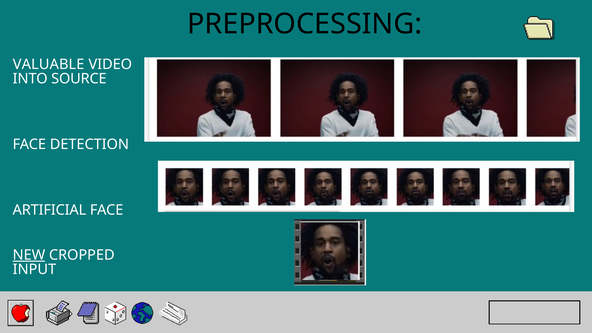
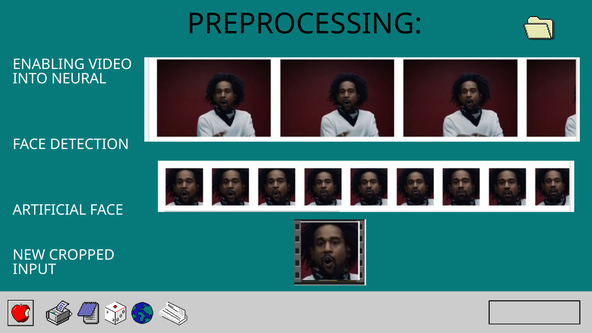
VALUABLE: VALUABLE -> ENABLING (49, 64)
SOURCE: SOURCE -> NEURAL (79, 79)
NEW underline: present -> none (29, 255)
